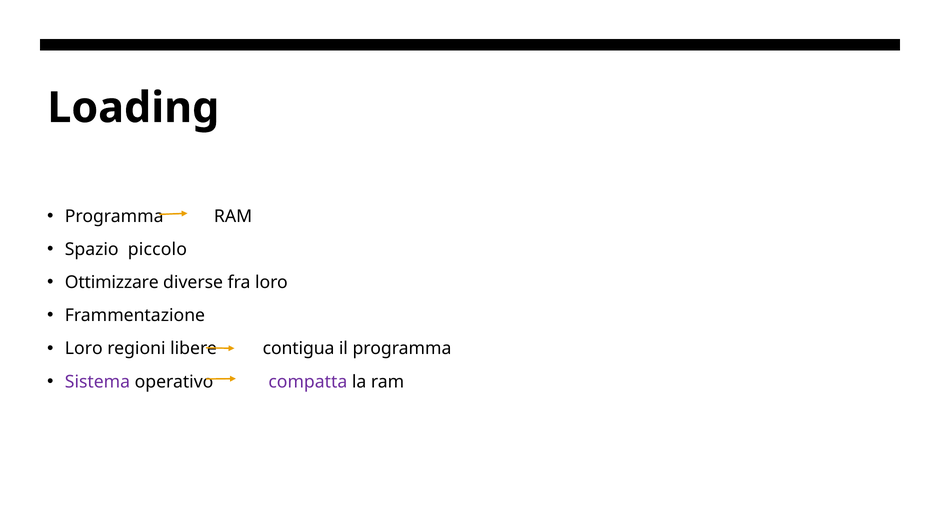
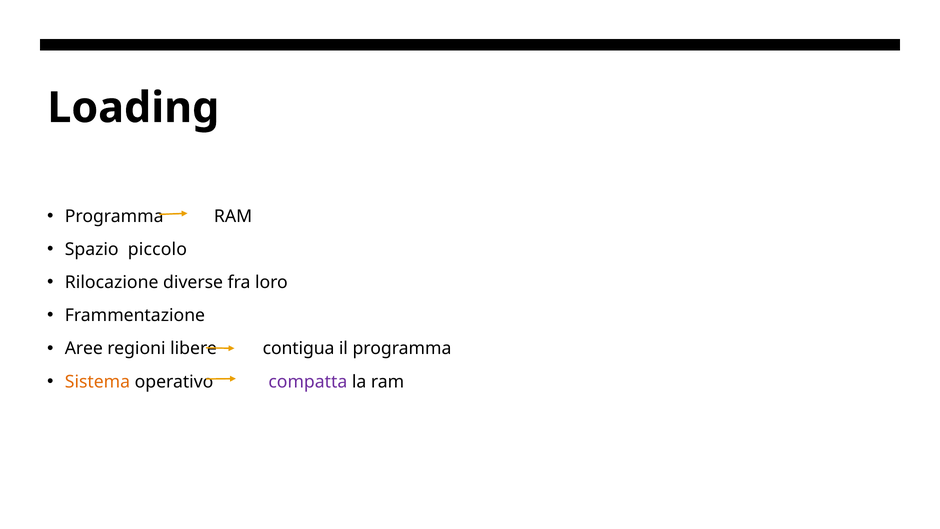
Ottimizzare: Ottimizzare -> Rilocazione (112, 282)
Loro: Loro -> Aree (84, 348)
Sistema colour: purple -> orange (97, 382)
